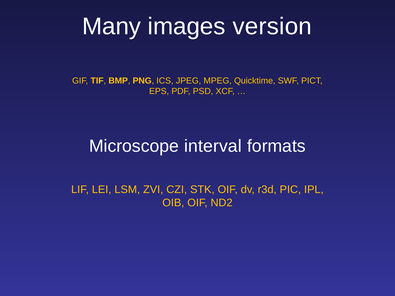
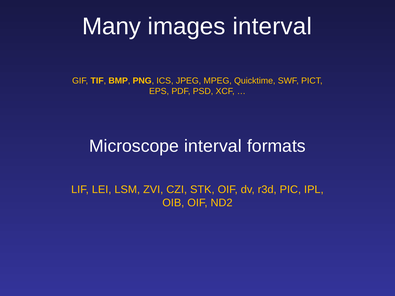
images version: version -> interval (272, 26)
